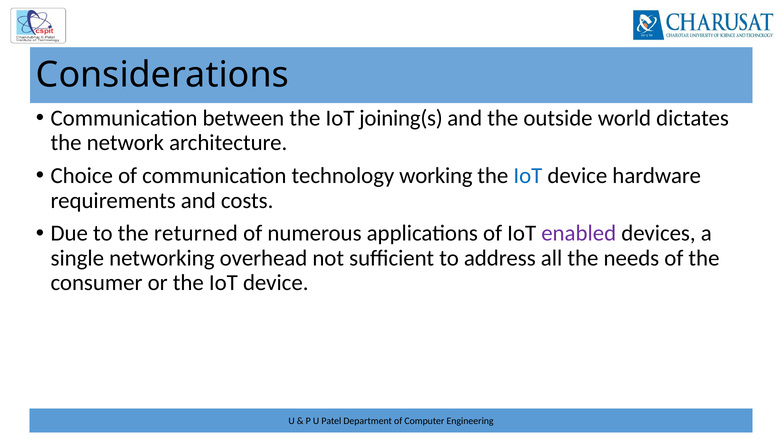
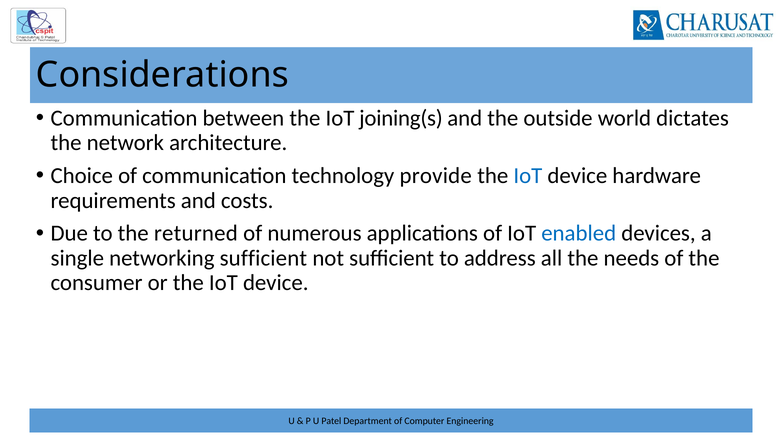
working: working -> provide (436, 176)
enabled colour: purple -> blue (579, 233)
networking overhead: overhead -> sufficient (263, 258)
